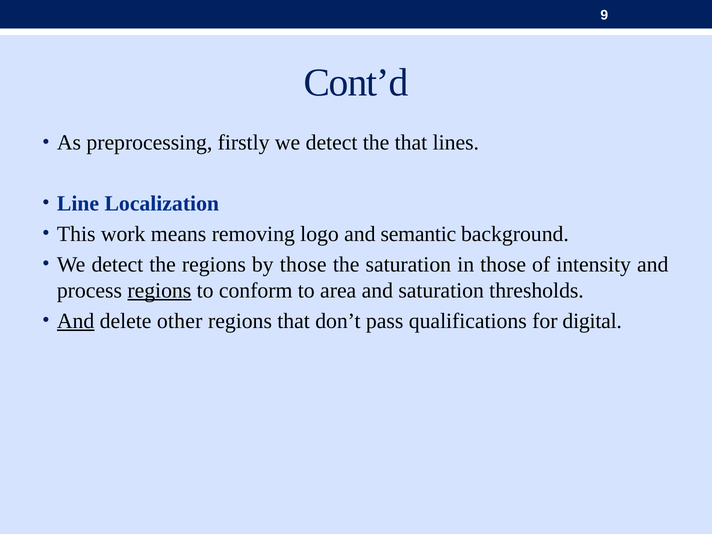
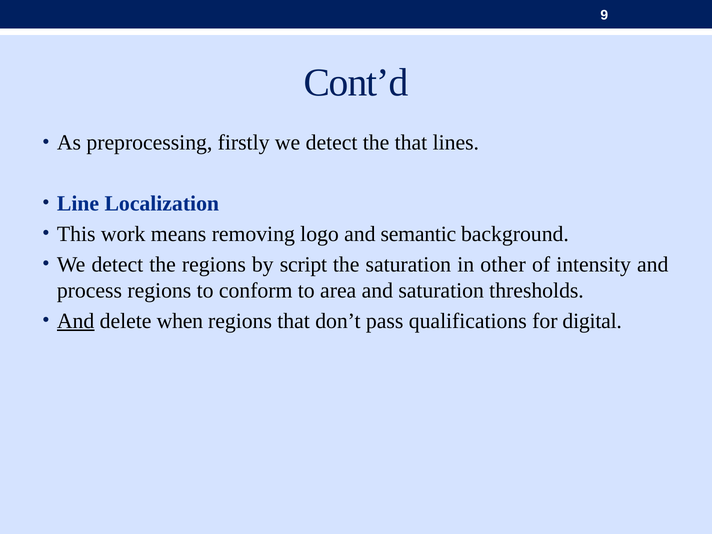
by those: those -> script (303, 264)
in those: those -> other (503, 264)
regions underline: present -> none (159, 290)
other: other -> when (180, 321)
